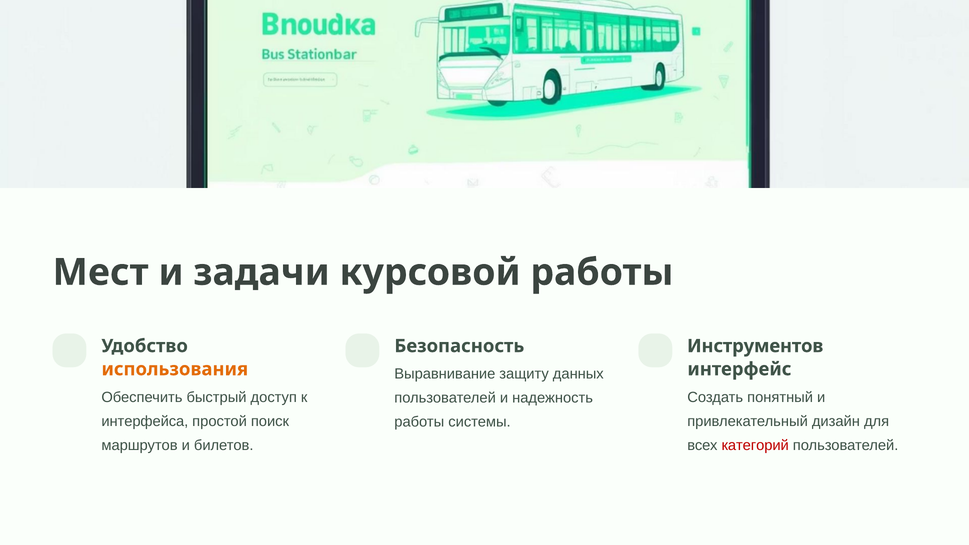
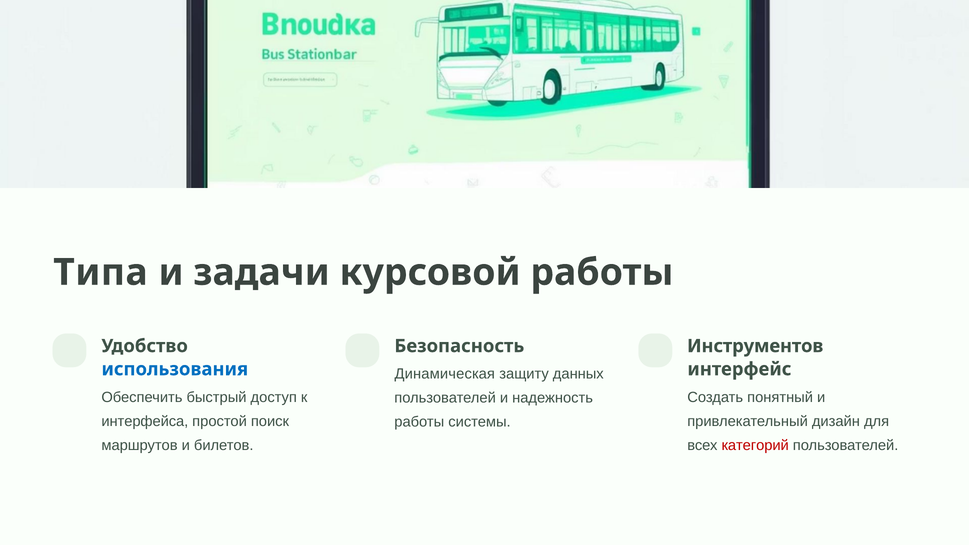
Мест: Мест -> Типа (100, 273)
использования colour: orange -> blue (175, 369)
Выравнивание: Выравнивание -> Динамическая (445, 374)
